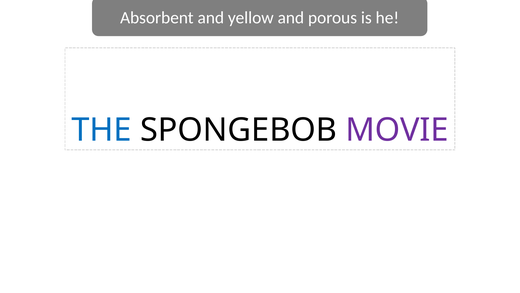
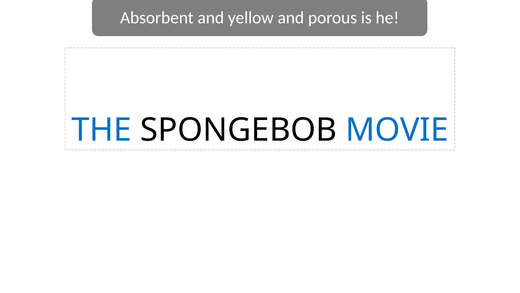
MOVIE colour: purple -> blue (397, 130)
